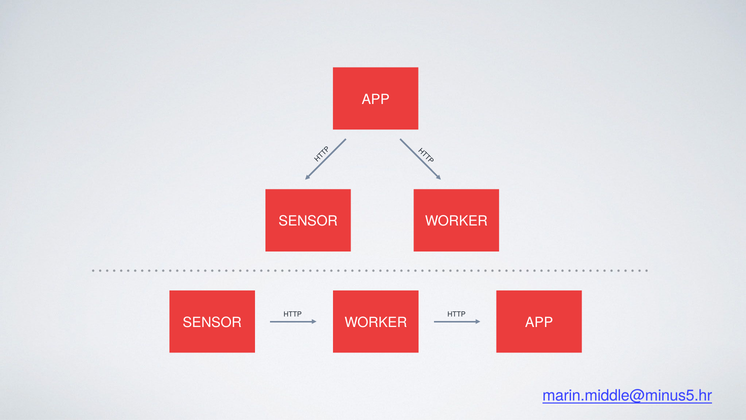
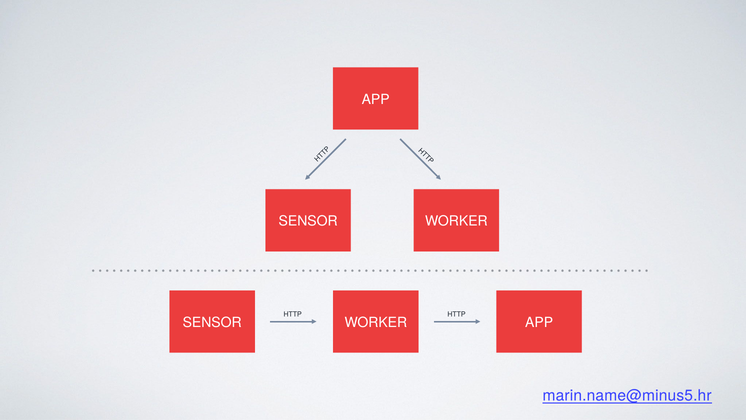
marin.middle@minus5.hr: marin.middle@minus5.hr -> marin.name@minus5.hr (627, 395)
